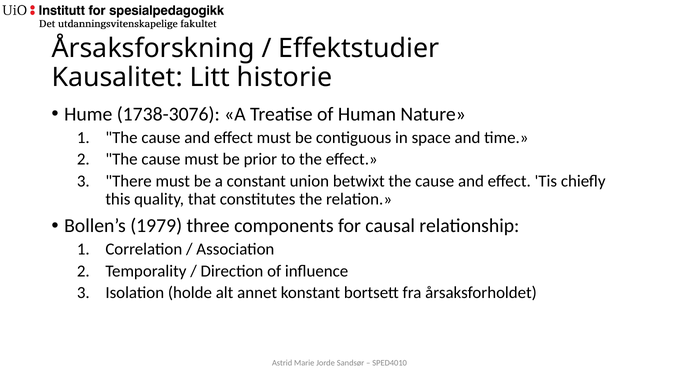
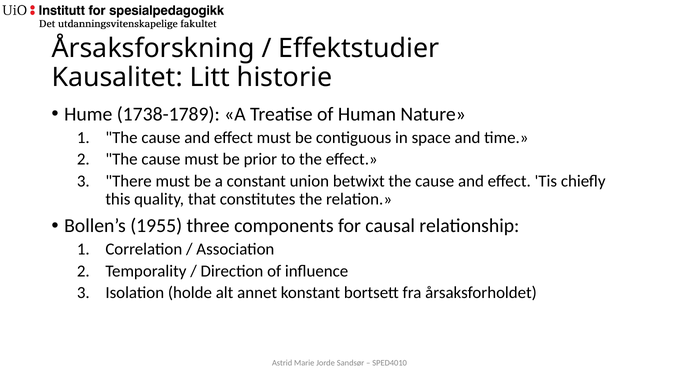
1738-3076: 1738-3076 -> 1738-1789 (168, 114)
1979: 1979 -> 1955 (156, 226)
